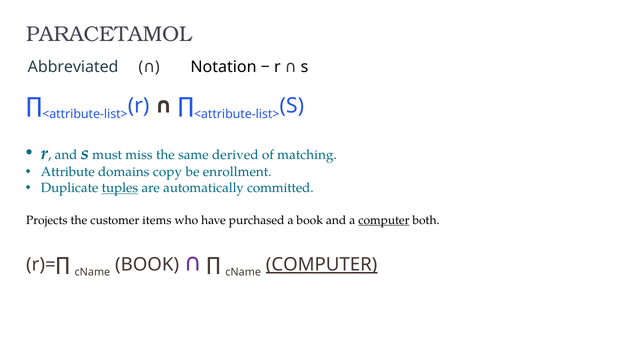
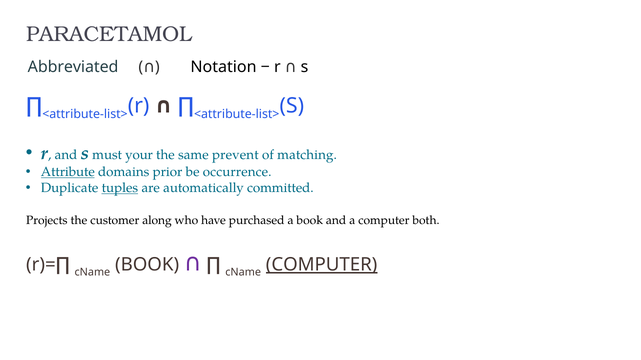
miss: miss -> your (139, 155)
derived: derived -> prevent (235, 155)
Attribute underline: none -> present (68, 172)
copy: copy -> prior (168, 172)
enrollment: enrollment -> occurrence (237, 172)
items: items -> along (157, 220)
computer underline: present -> none (384, 220)
